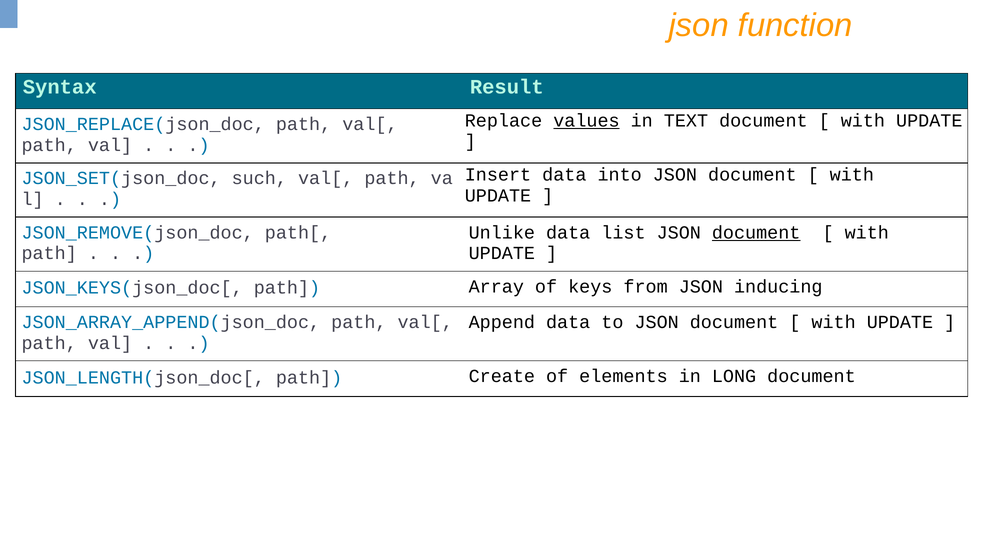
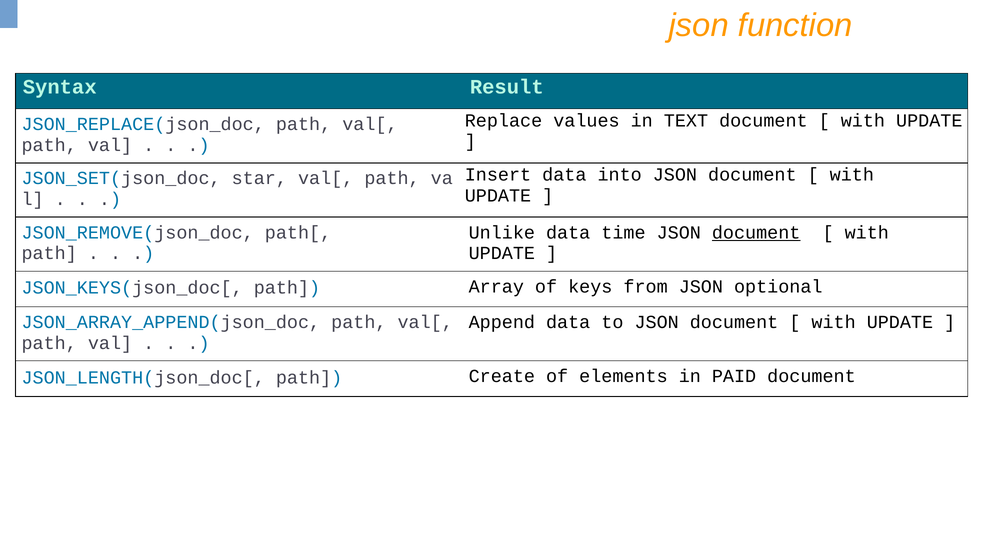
values underline: present -> none (586, 120)
such: such -> star (259, 178)
list: list -> time (623, 232)
inducing: inducing -> optional (778, 286)
LONG: LONG -> PAID (734, 376)
